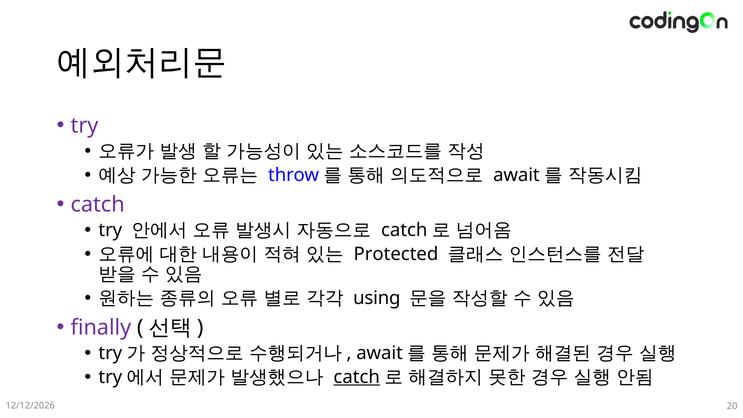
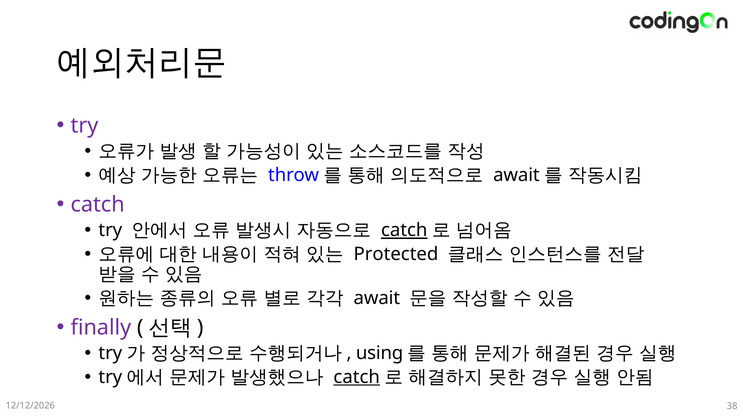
catch underline: none -> present (404, 230)
using: using -> await (377, 298)
await: await -> using (380, 353)
20: 20 -> 38 (732, 406)
